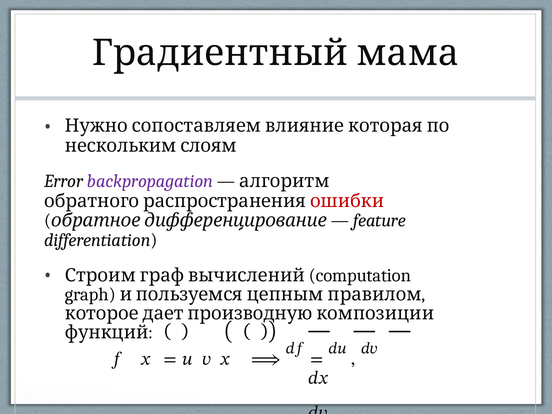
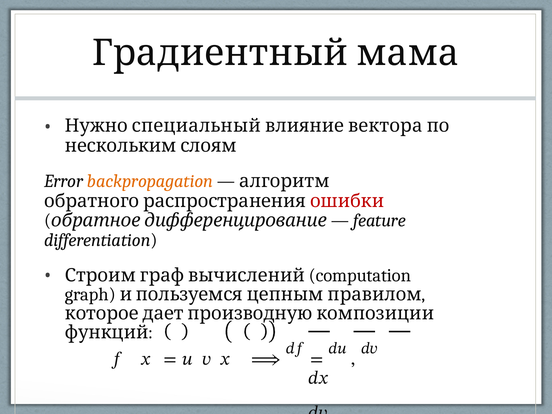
сопоставляем: сопоставляем -> специальный (196, 126)
которая: которая -> вектора (385, 126)
backpropagation colour: purple -> orange (150, 181)
